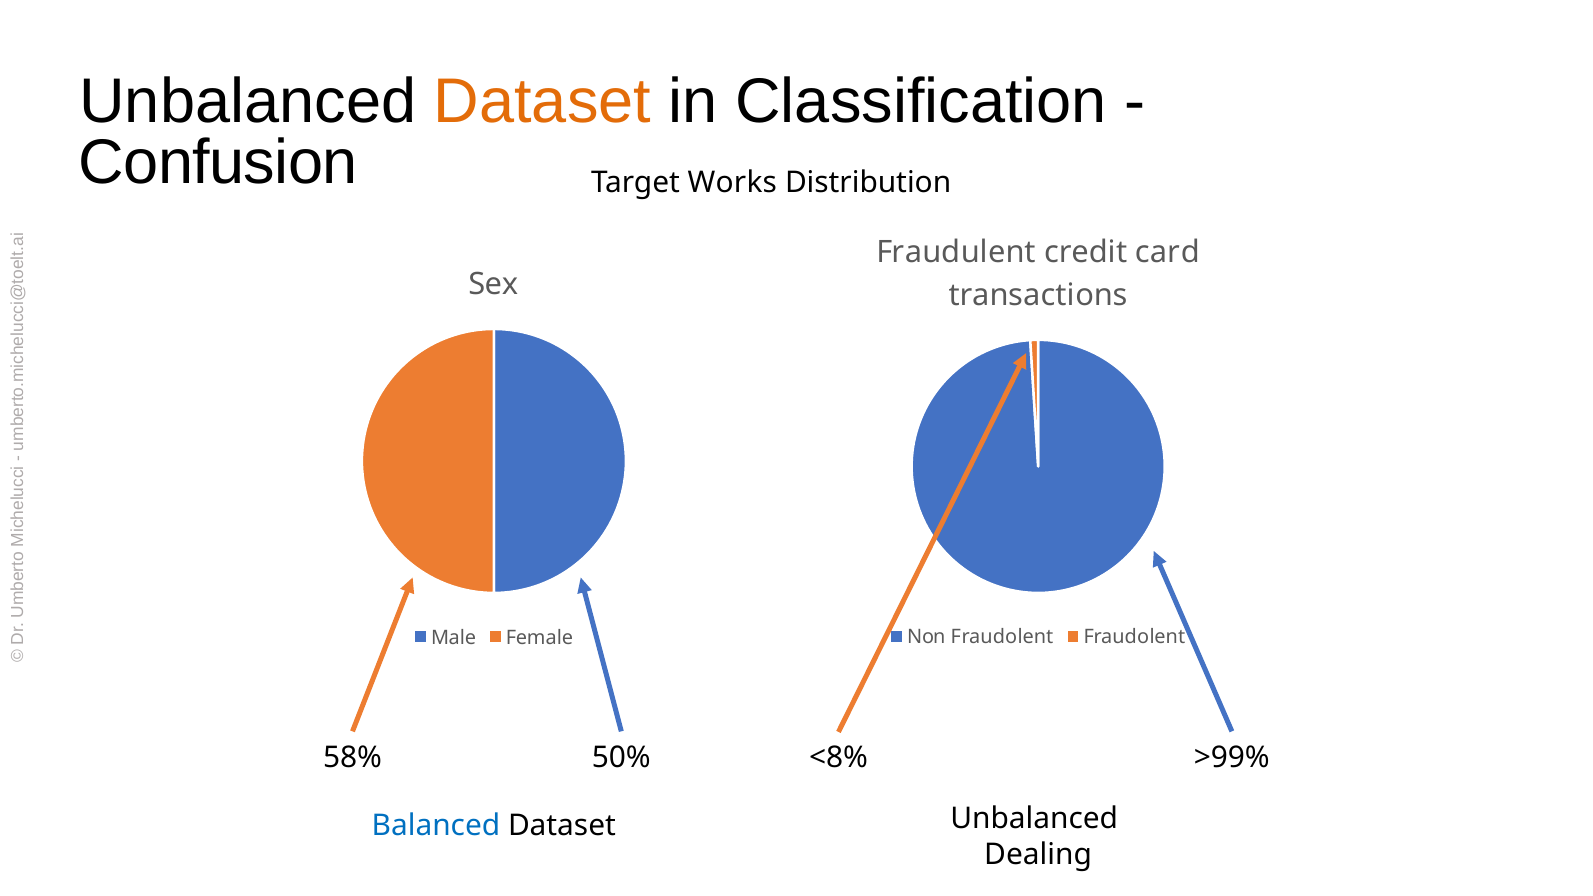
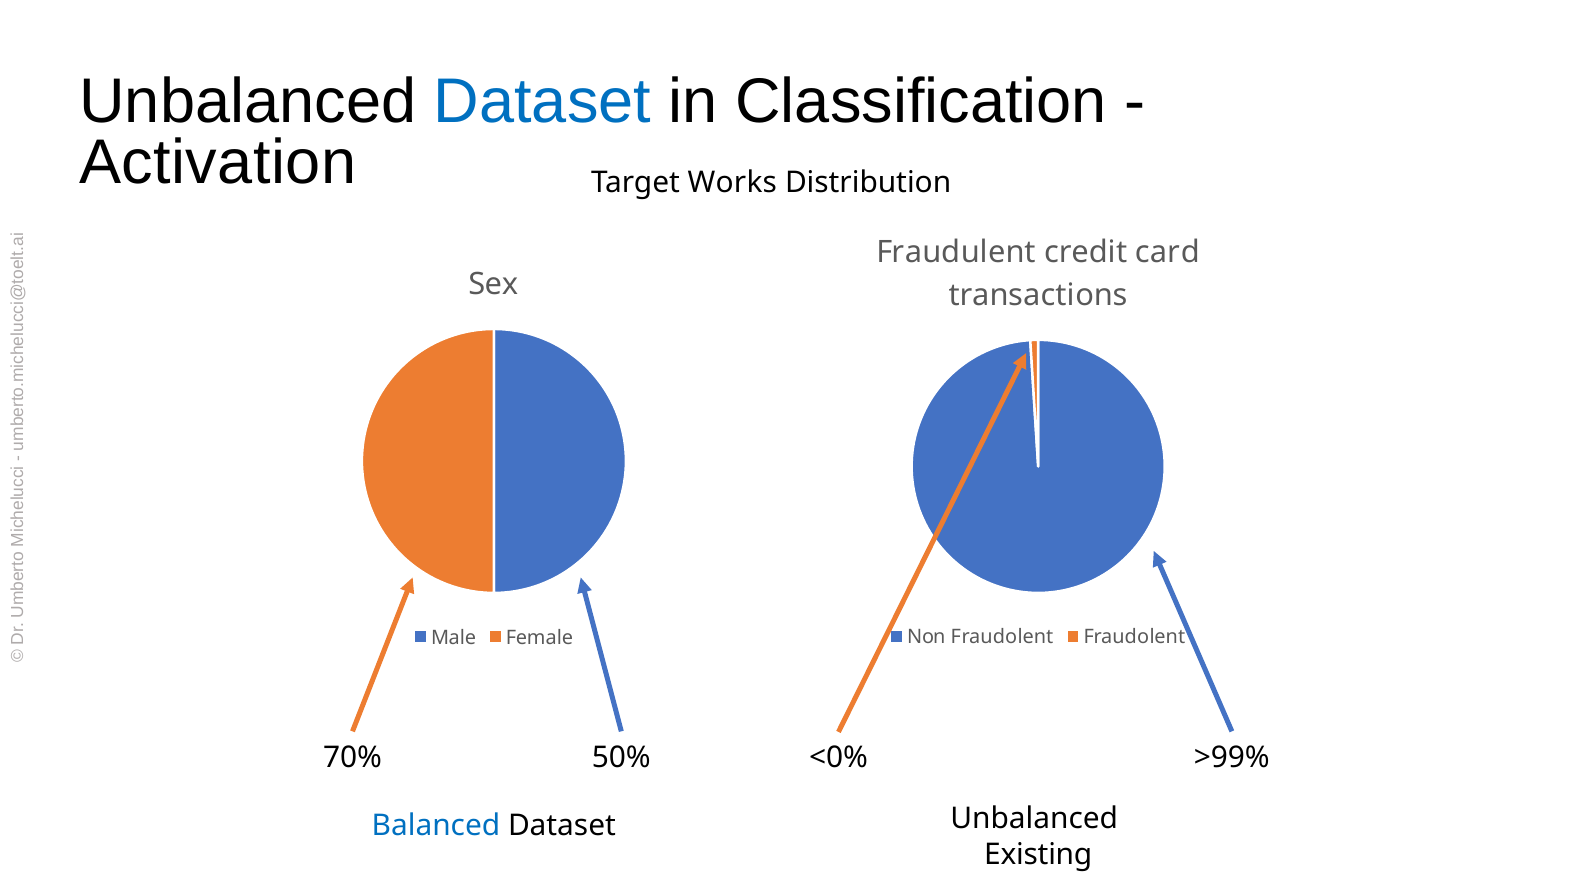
Dataset colour: orange -> blue (542, 101)
Confusion: Confusion -> Activation (218, 163)
58%: 58% -> 70% (352, 757)
<8%: <8% -> <0% (838, 758)
Dealing: Dealing -> Existing (1038, 855)
